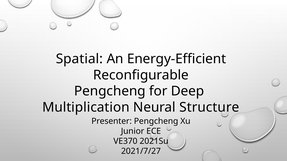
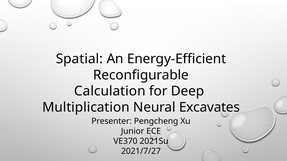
Pengcheng: Pengcheng -> Calculation (110, 91)
Structure: Structure -> Excavates (209, 107)
